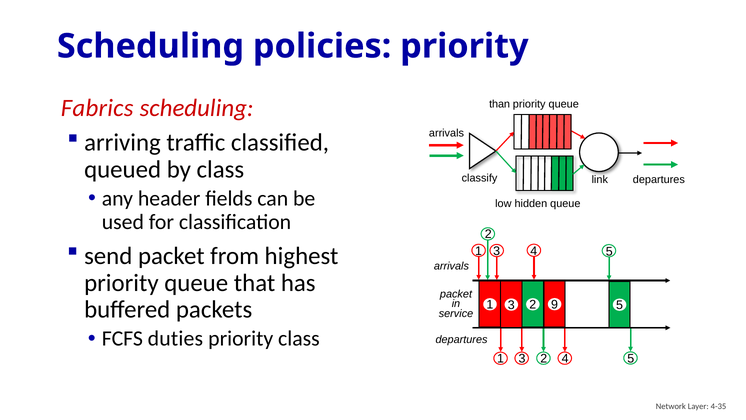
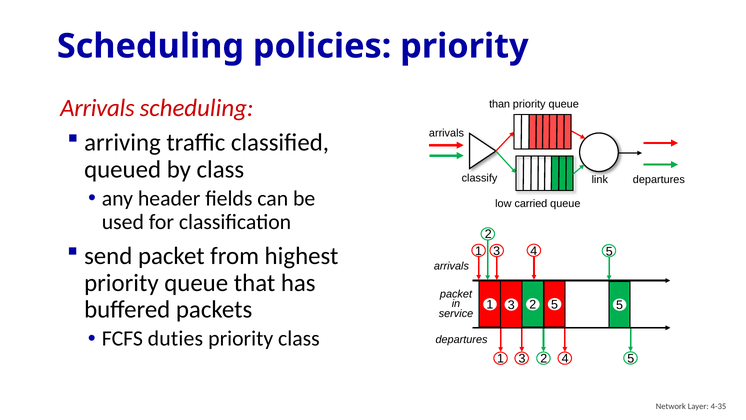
Fabrics: Fabrics -> Arrivals (97, 108)
hidden: hidden -> carried (531, 203)
3 2 9: 9 -> 5 (555, 304)
